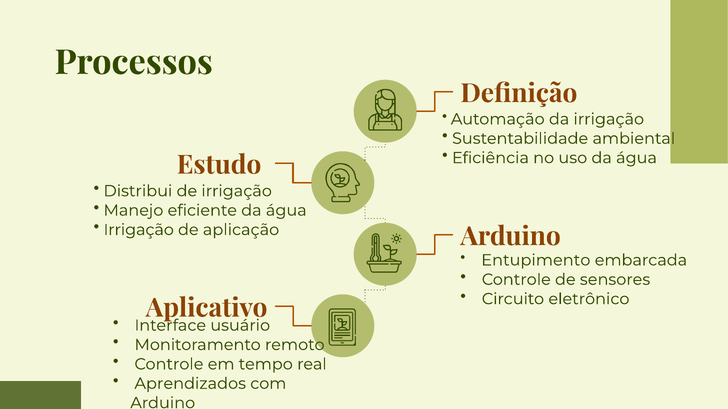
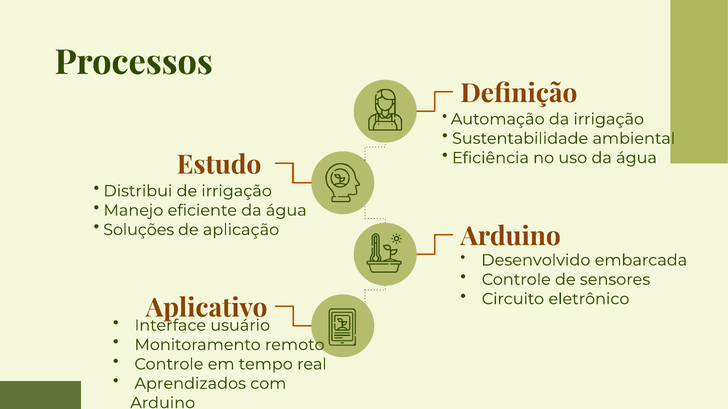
Irrigação: Irrigação -> Soluções (139, 230)
Entupimento: Entupimento -> Desenvolvido (536, 260)
